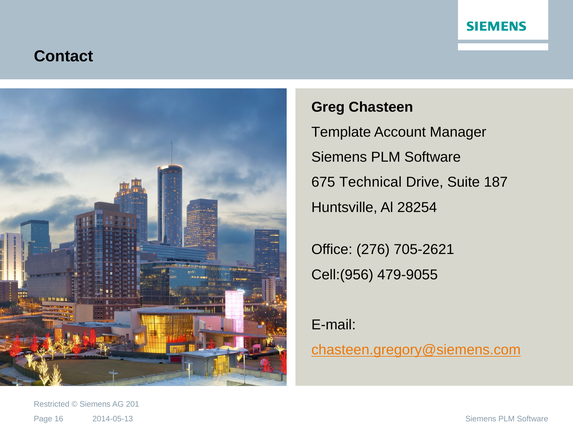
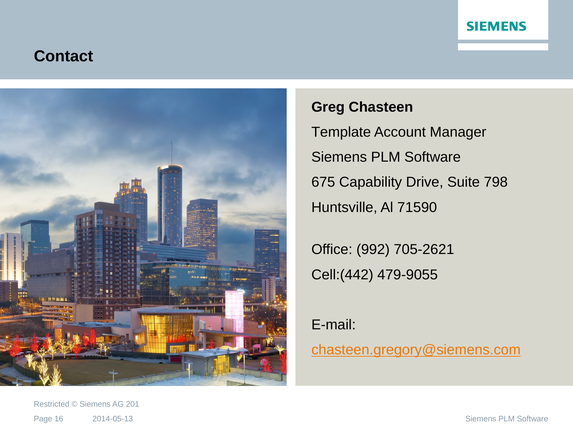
Technical: Technical -> Capability (371, 183)
187: 187 -> 798 (496, 183)
28254: 28254 -> 71590 (417, 208)
276: 276 -> 992 (373, 250)
Cell:(956: Cell:(956 -> Cell:(442 (342, 275)
